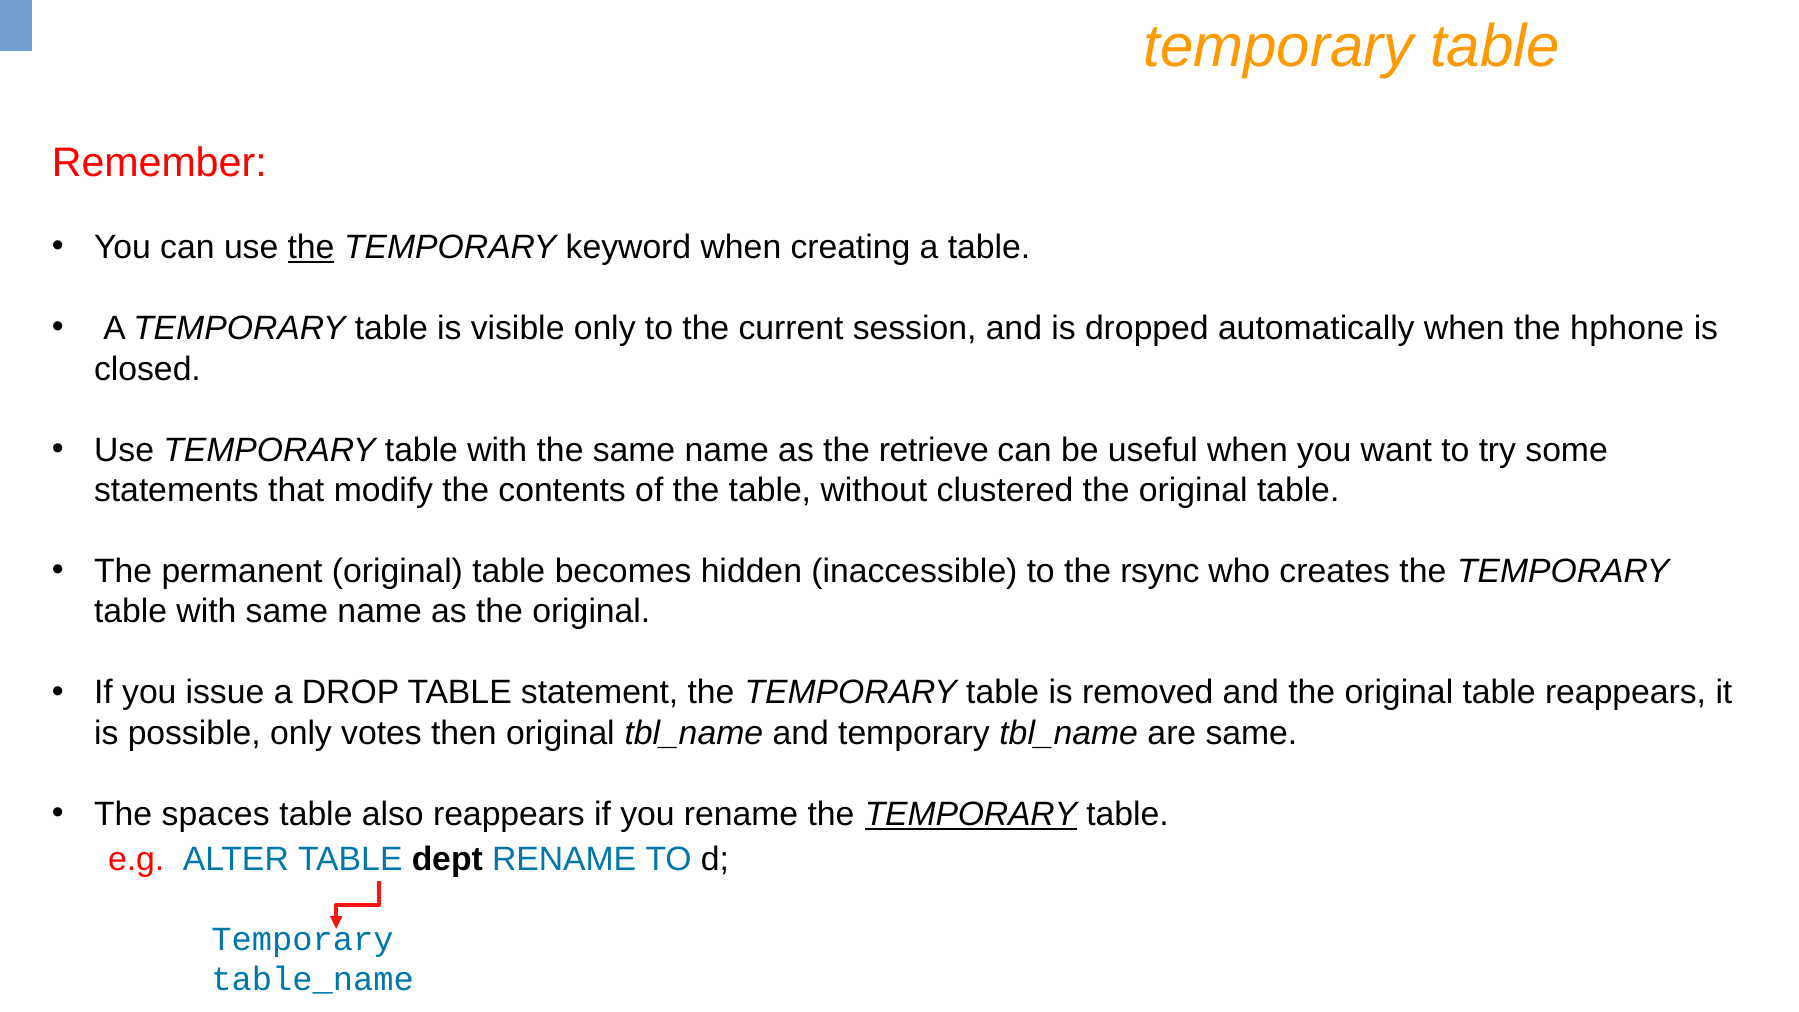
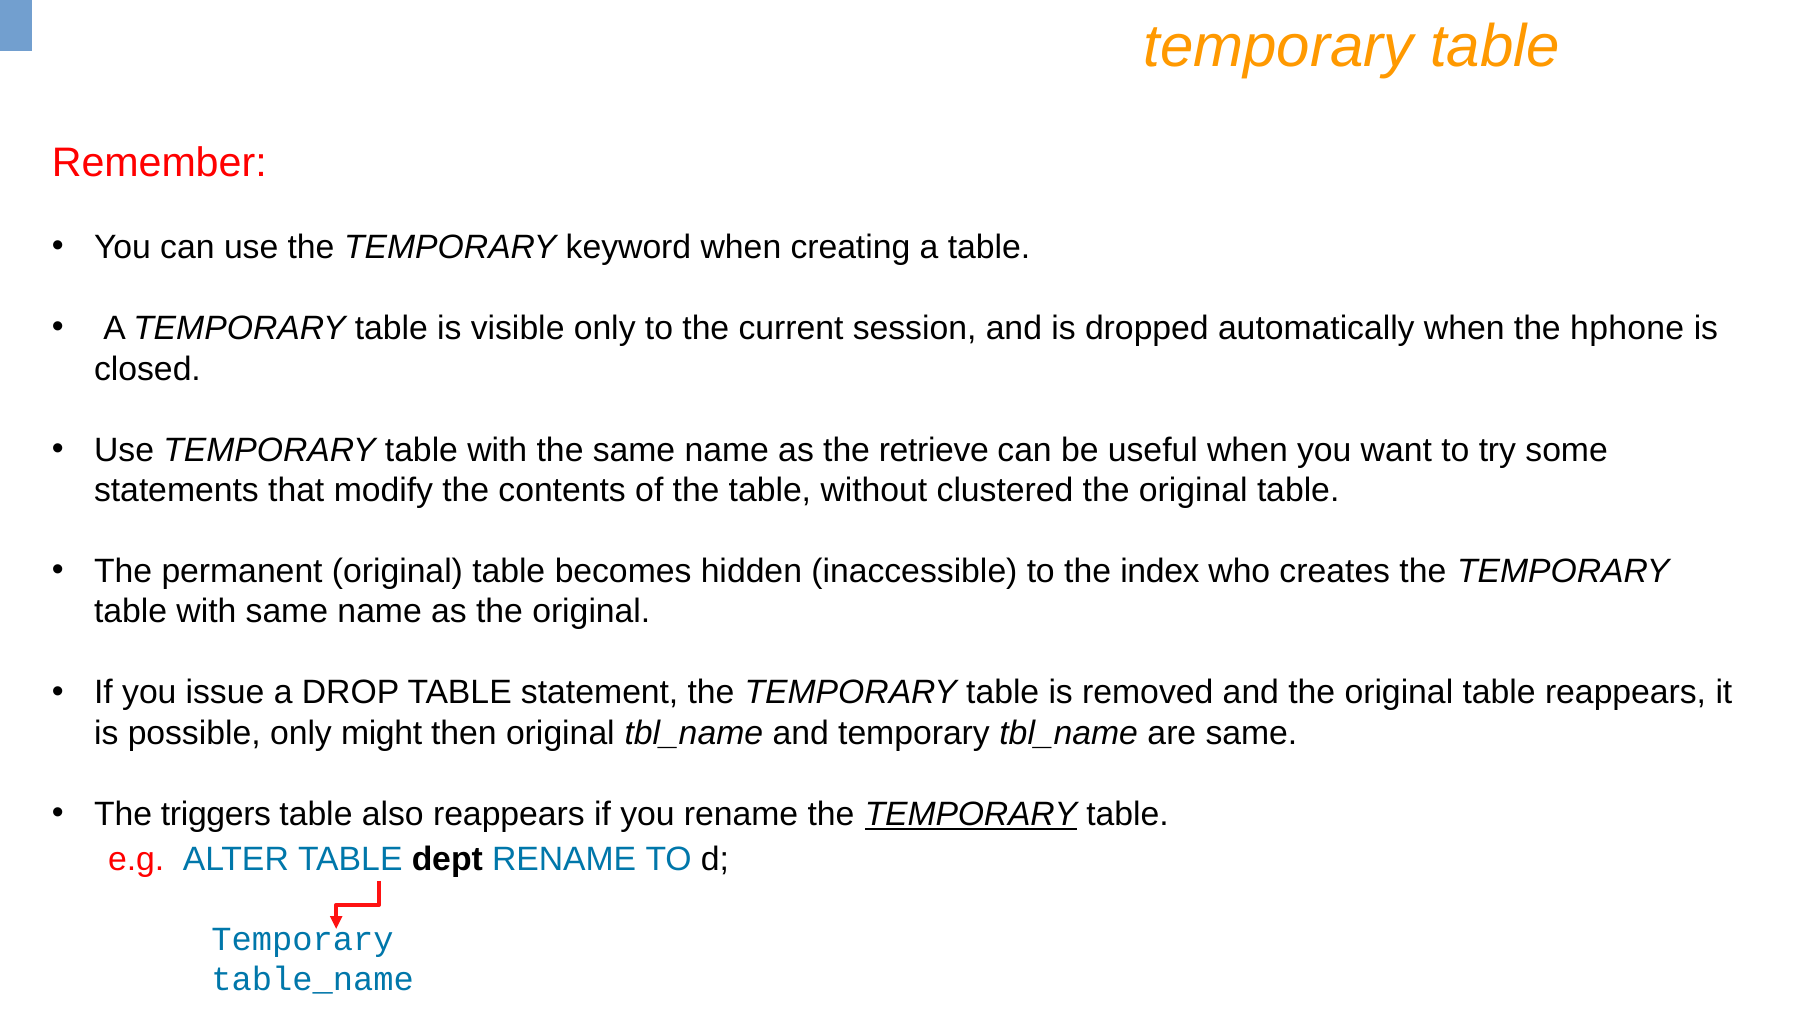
the underline: present -> none (311, 247)
rsync: rsync -> index (1160, 571)
votes: votes -> might (382, 733)
spaces: spaces -> triggers (216, 814)
